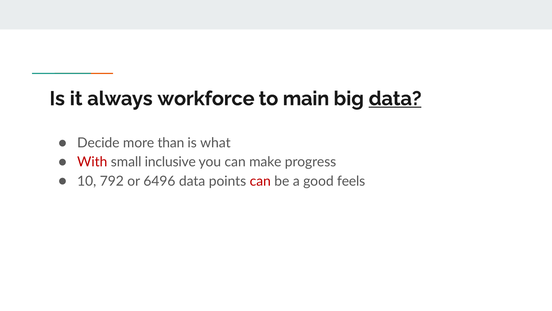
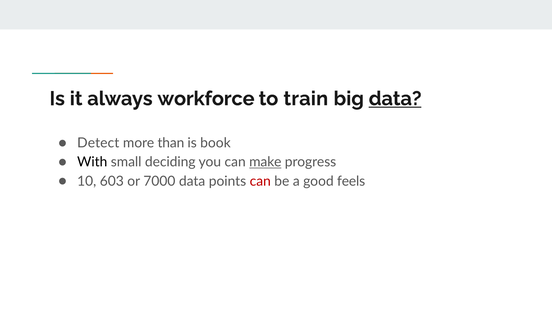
main: main -> train (306, 98)
Decide: Decide -> Detect (98, 143)
what: what -> book (215, 143)
With colour: red -> black (92, 162)
inclusive: inclusive -> deciding (170, 162)
make underline: none -> present (265, 162)
792: 792 -> 603 (112, 181)
6496: 6496 -> 7000 (159, 181)
